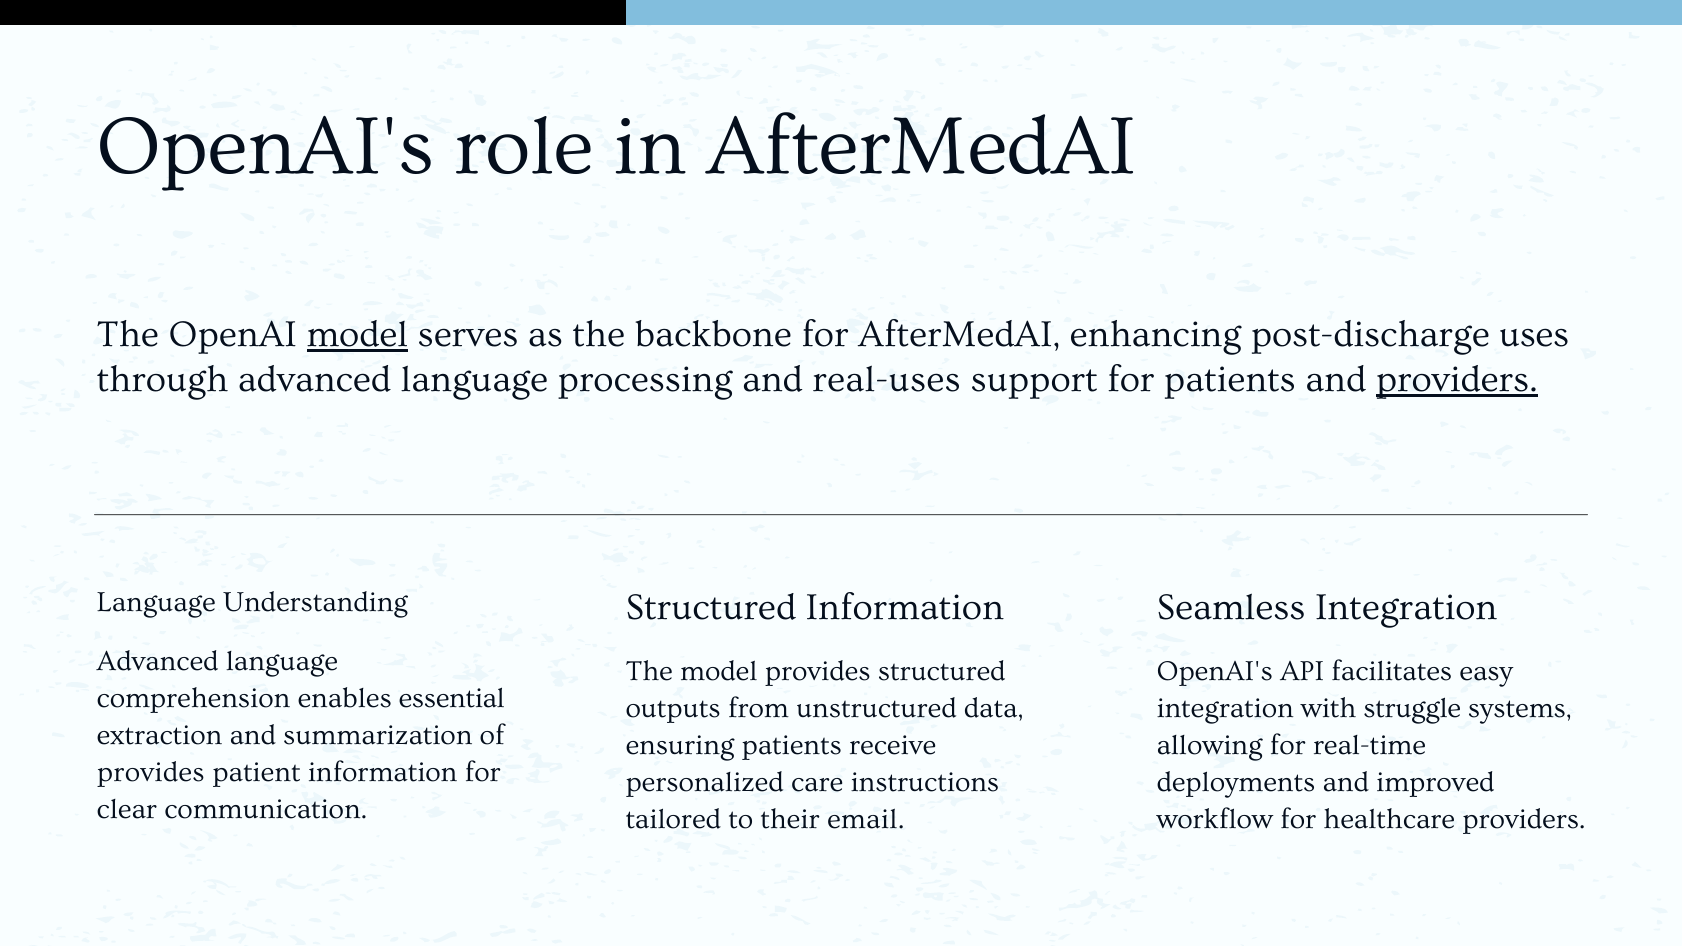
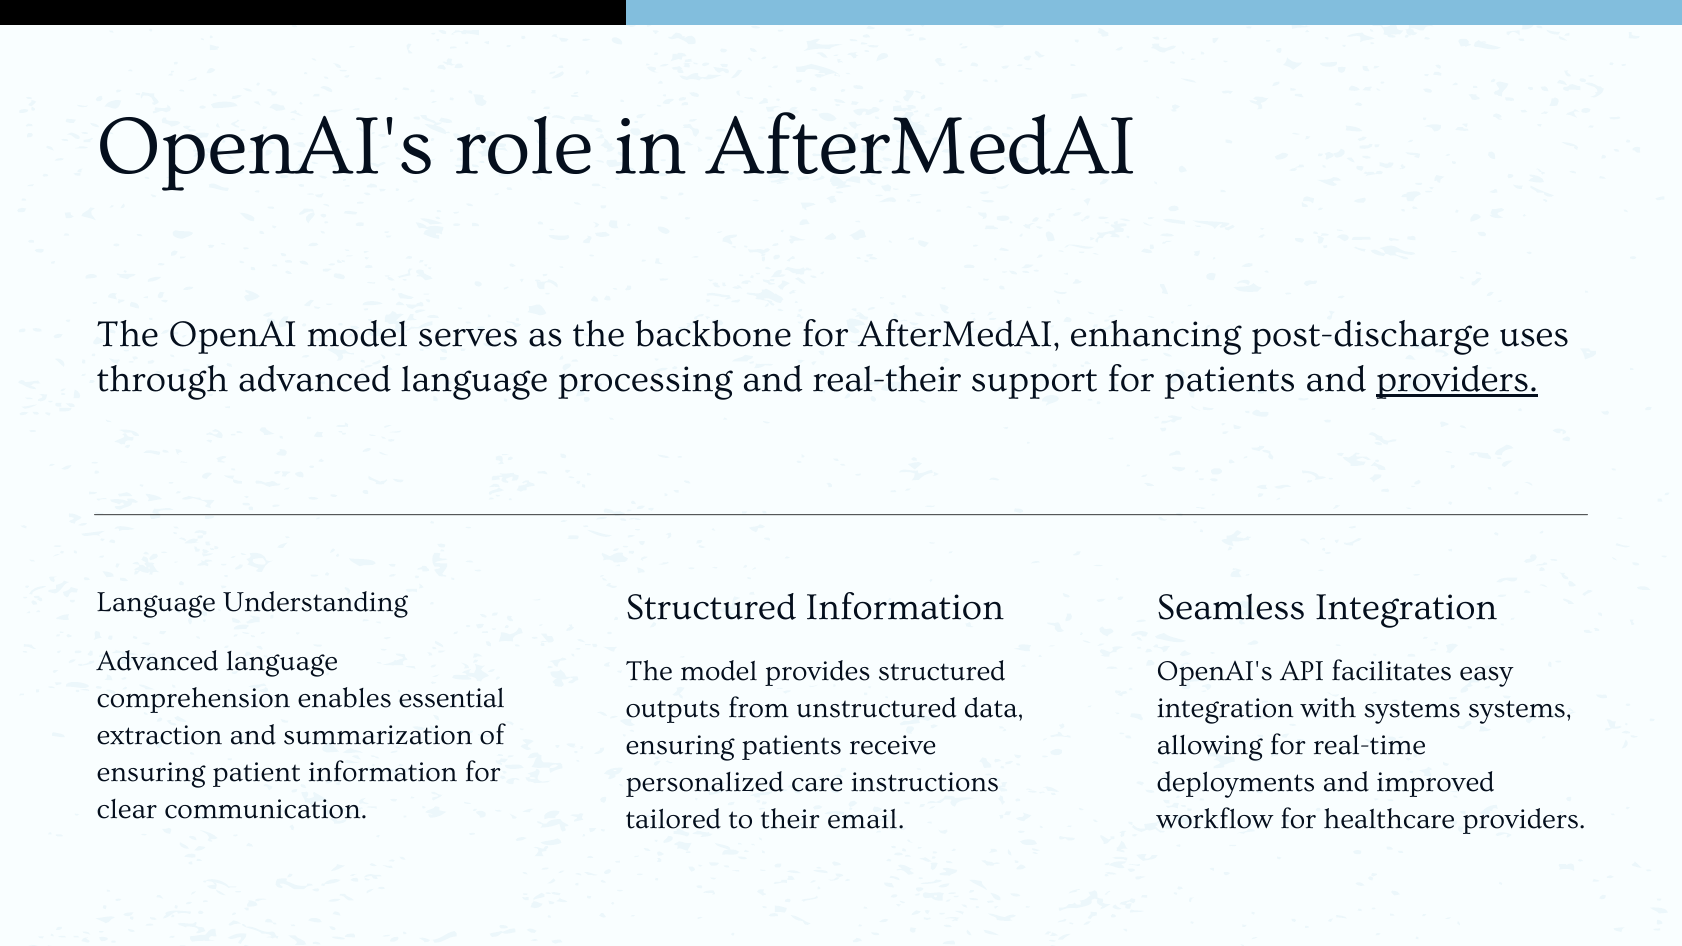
model underline: present -> none (357, 335)
real-uses: real-uses -> real-their (887, 379)
with struggle: struggle -> systems (1412, 708)
provides: provides -> ensuring (151, 772)
